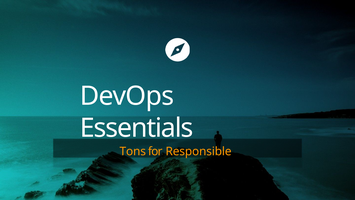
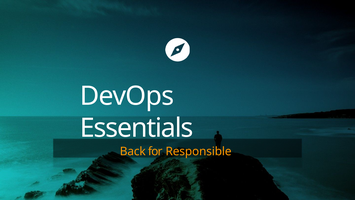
Tons: Tons -> Back (133, 151)
